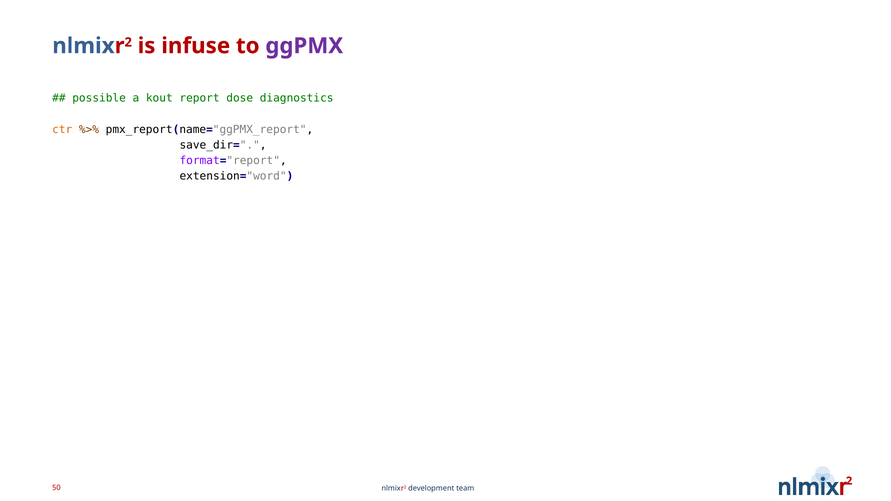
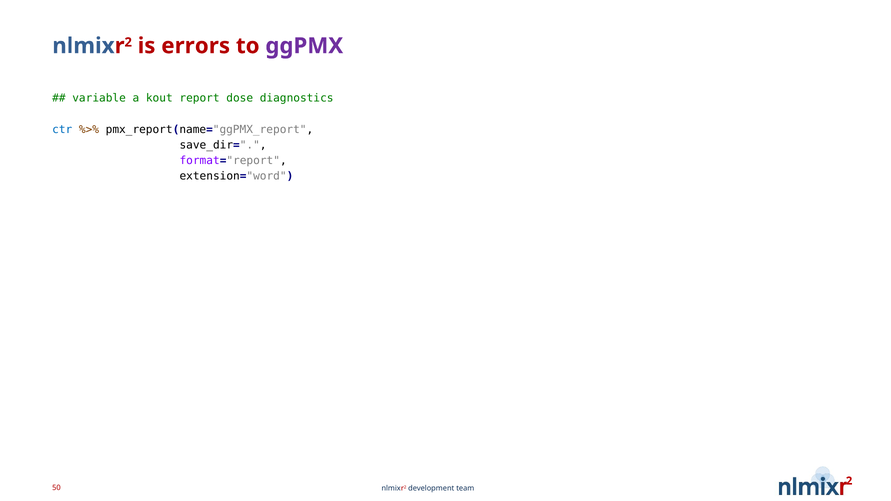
infuse: infuse -> errors (196, 46)
possible: possible -> variable (99, 98)
ctr colour: orange -> blue (62, 129)
